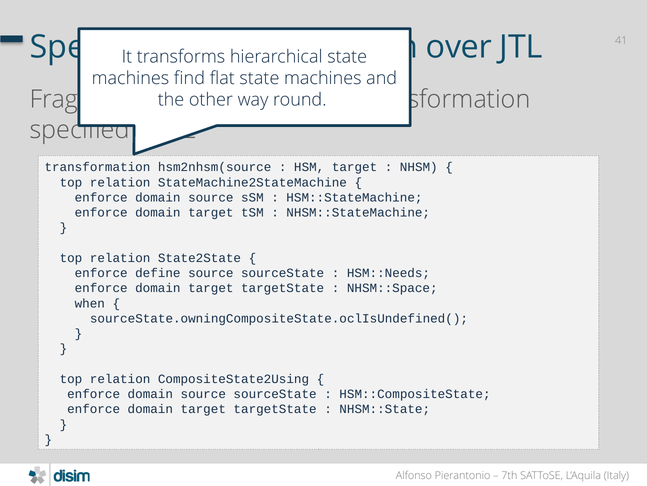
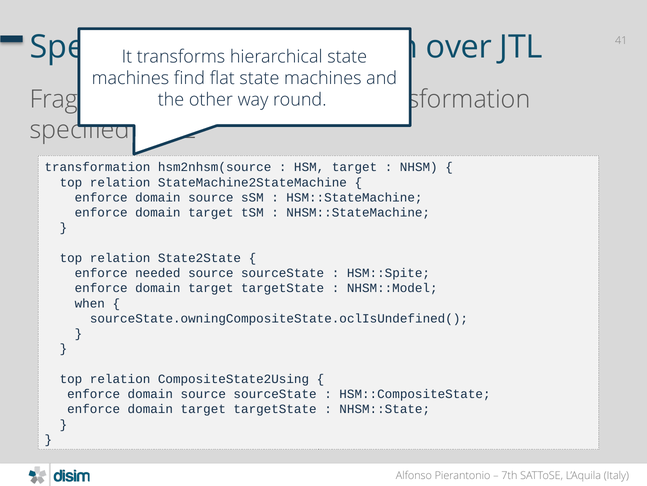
define: define -> needed (158, 273)
HSM::Needs: HSM::Needs -> HSM::Spite (388, 273)
NHSM::Space: NHSM::Space -> NHSM::Model (392, 288)
